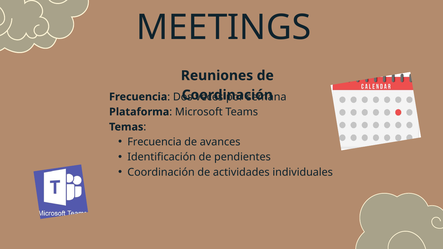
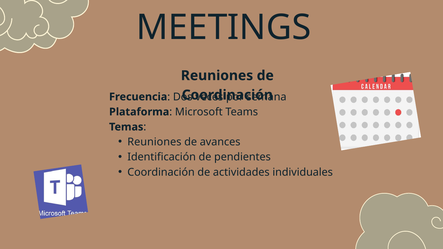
Frecuencia: Frecuencia -> Reuniones (154, 142)
